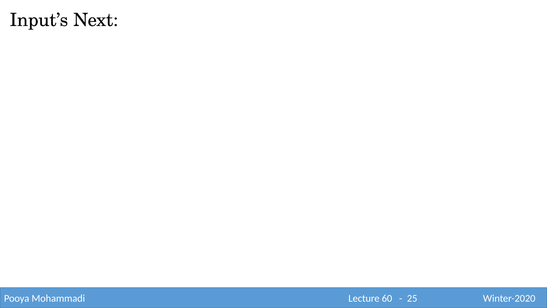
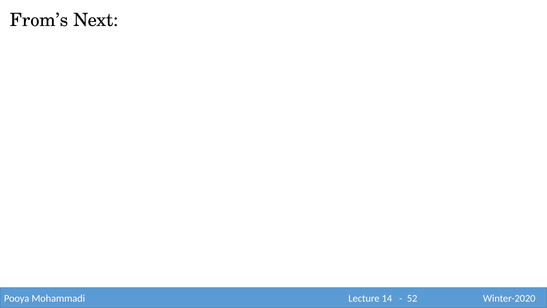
Input’s: Input’s -> From’s (39, 20)
60: 60 -> 14 (387, 298)
25: 25 -> 52 (412, 298)
